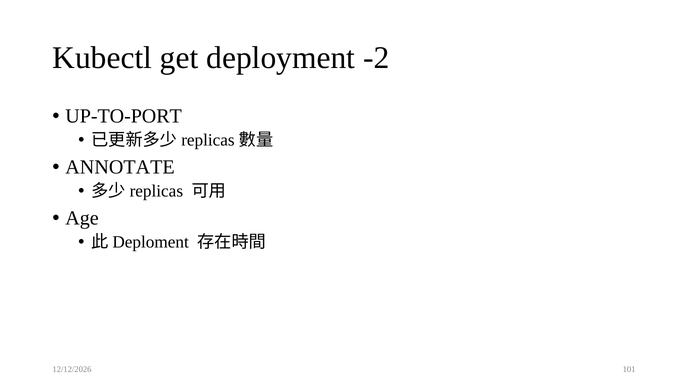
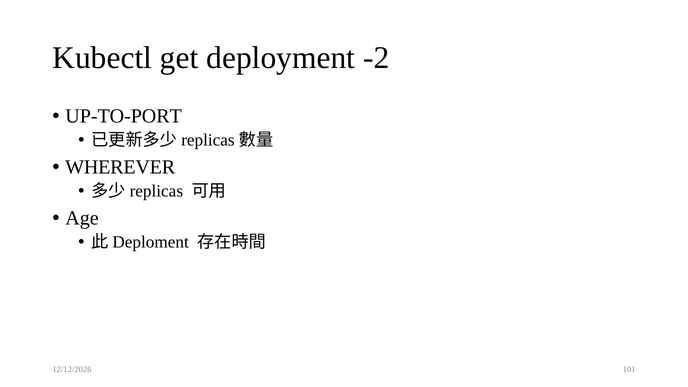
ANNOTATE: ANNOTATE -> WHEREVER (120, 167)
